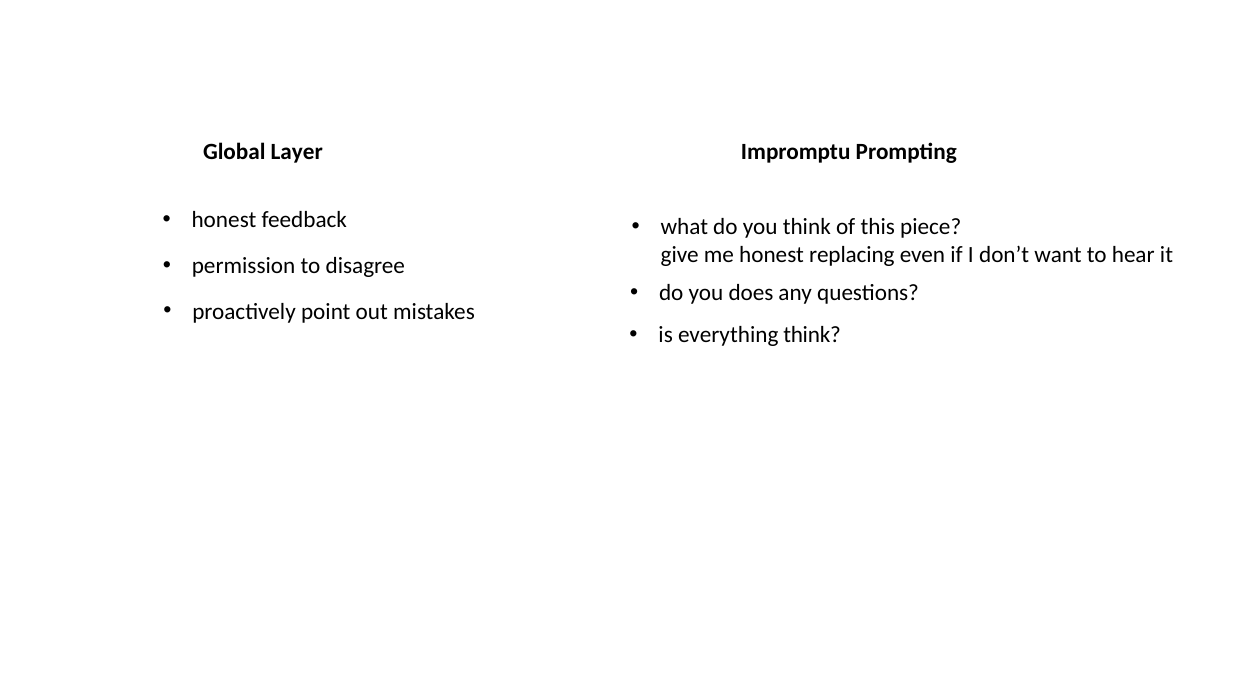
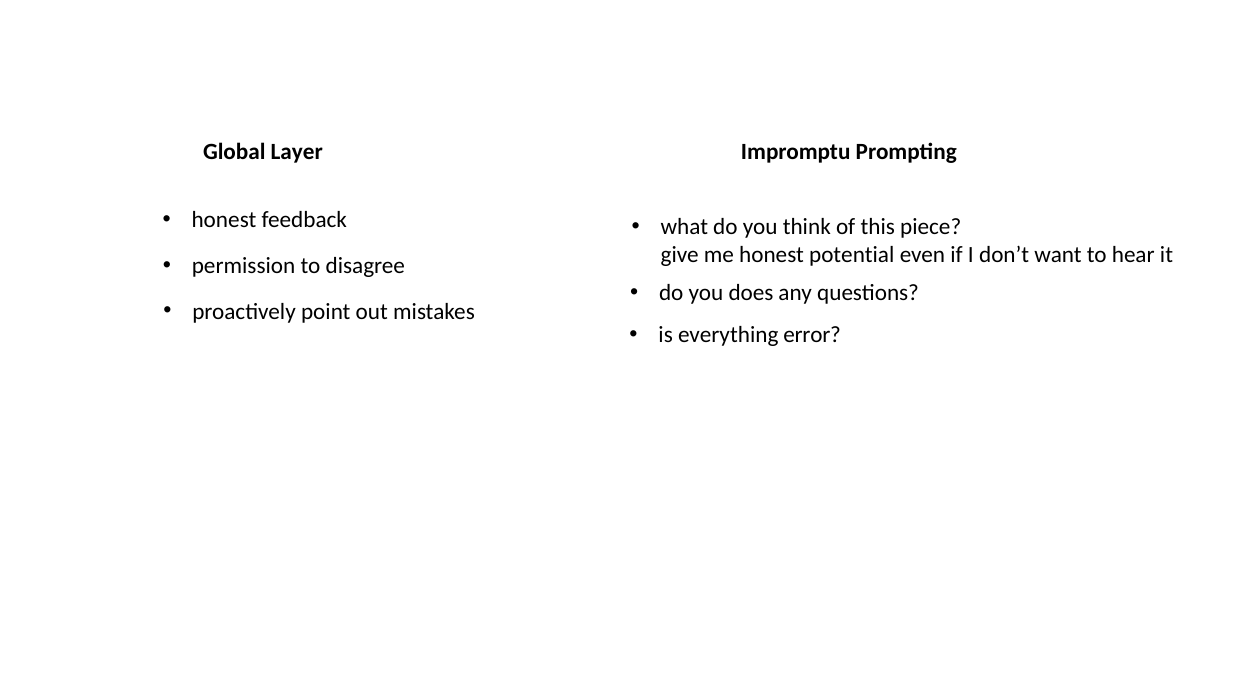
replacing: replacing -> potential (852, 254)
everything think: think -> error (812, 335)
